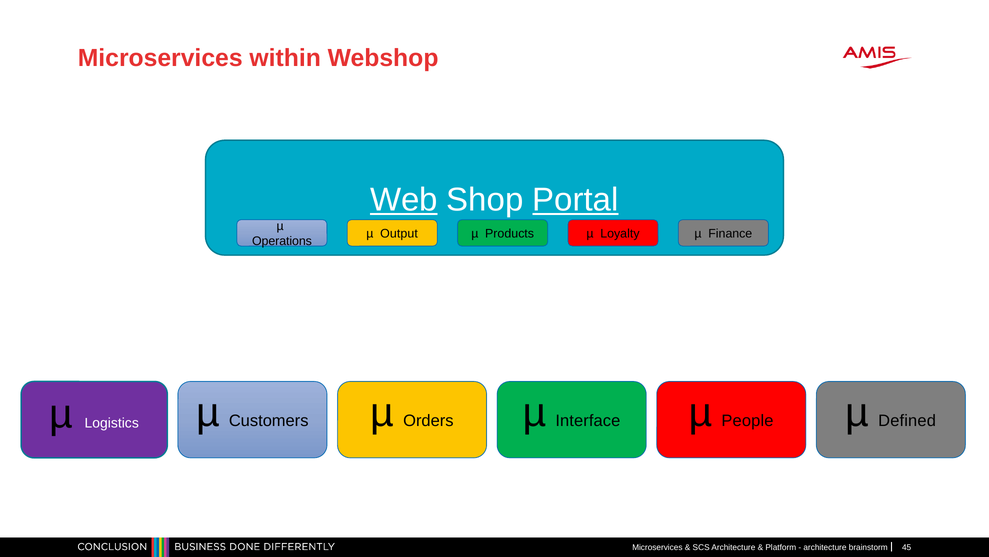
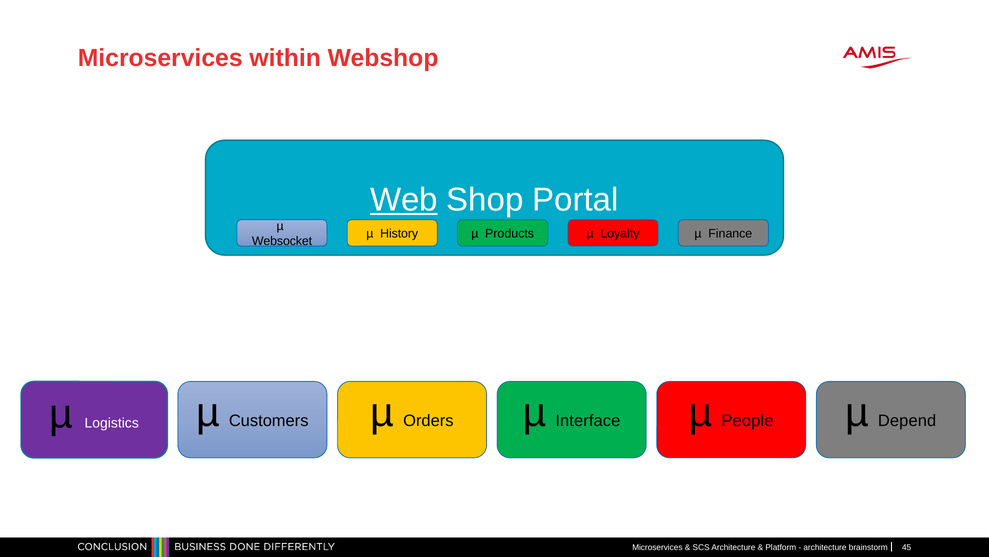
Portal underline: present -> none (576, 200)
Output: Output -> History (399, 233)
Operations: Operations -> Websocket (282, 241)
Defined: Defined -> Depend (907, 420)
